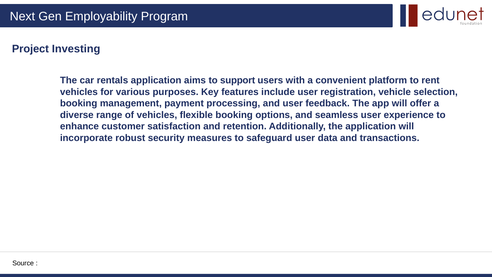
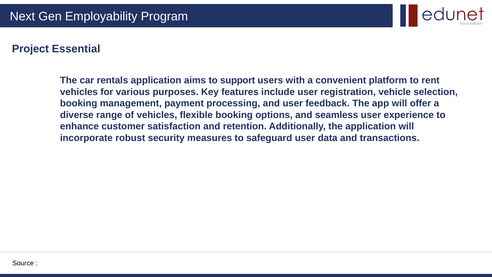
Investing: Investing -> Essential (76, 49)
